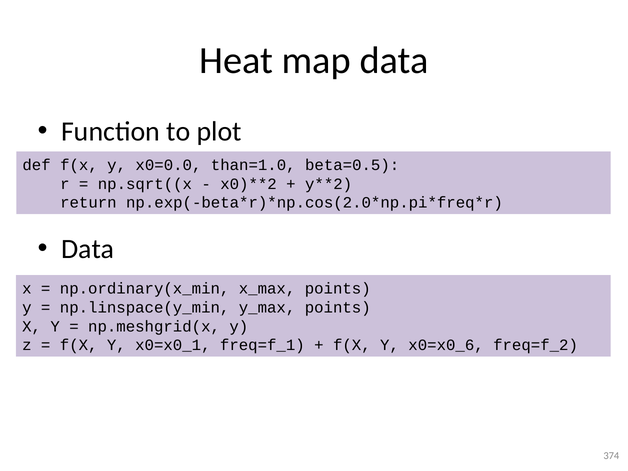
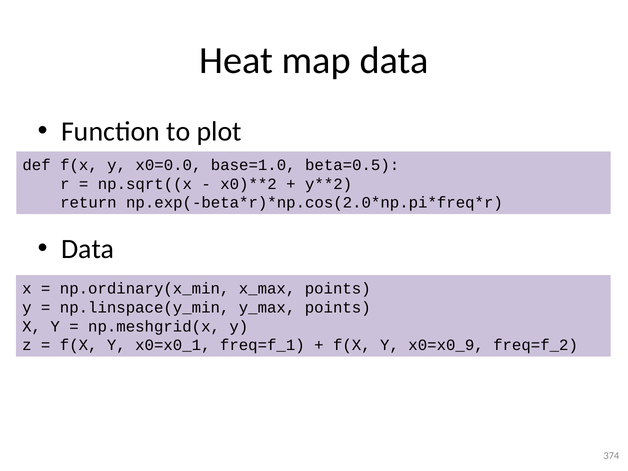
than=1.0: than=1.0 -> base=1.0 (253, 165)
x0=x0_6: x0=x0_6 -> x0=x0_9 (446, 345)
